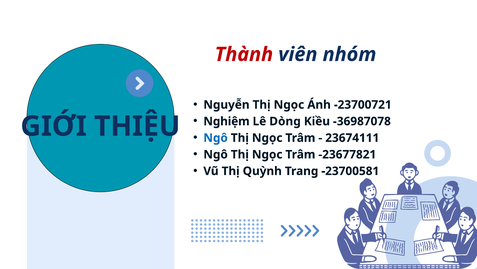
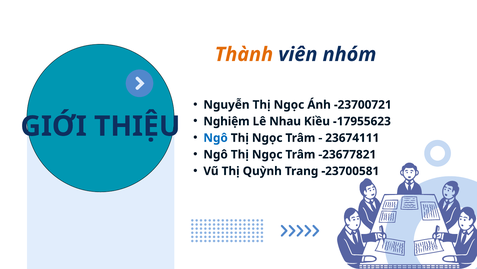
Thành colour: red -> orange (244, 54)
Dòng: Dòng -> Nhau (285, 121)
-36987078: -36987078 -> -17955623 (362, 121)
